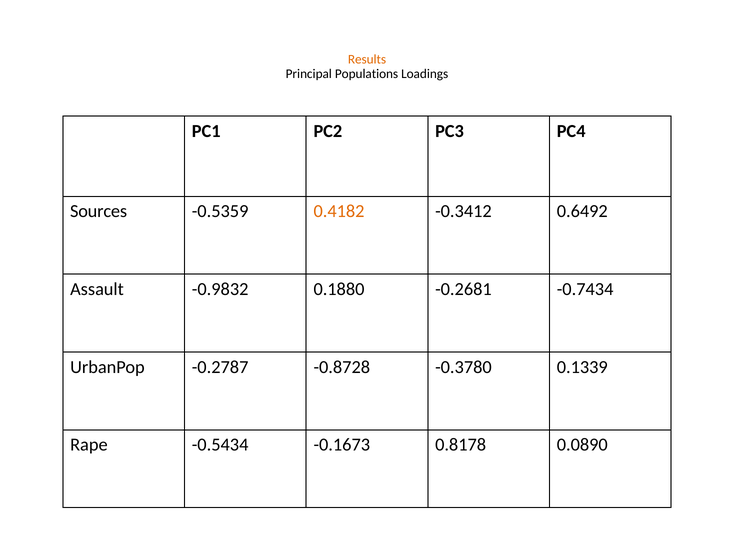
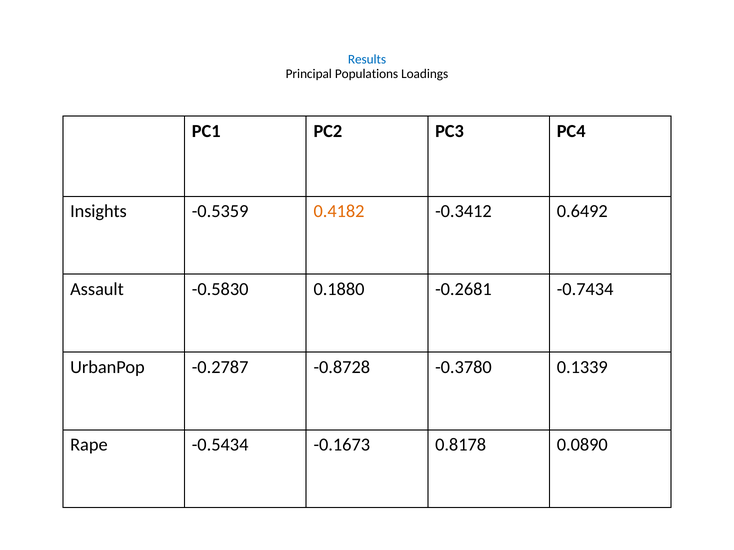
Results colour: orange -> blue (367, 59)
Sources: Sources -> Insights (98, 212)
-0.9832: -0.9832 -> -0.5830 (220, 290)
